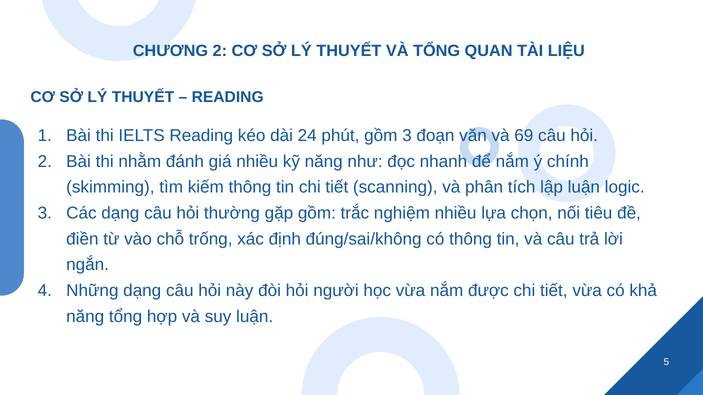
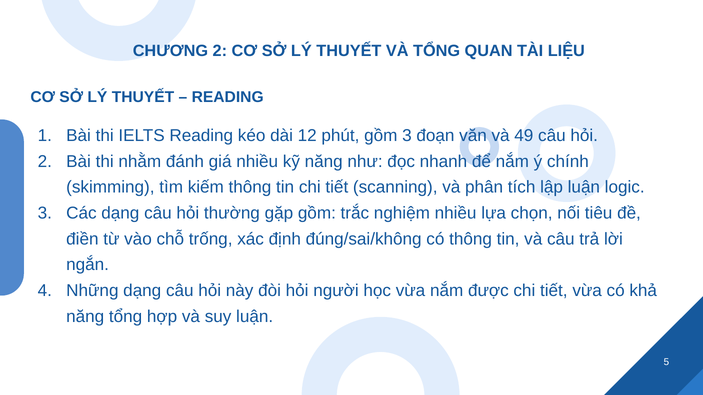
24: 24 -> 12 (307, 136)
69: 69 -> 49 (524, 136)
